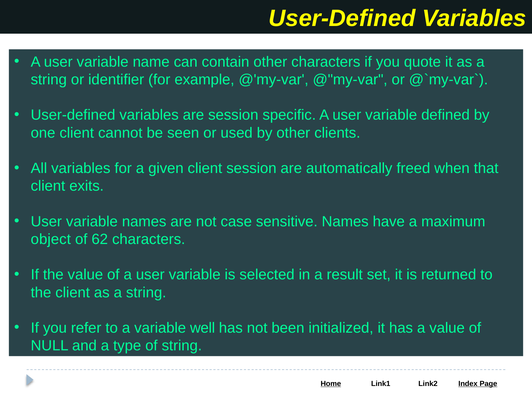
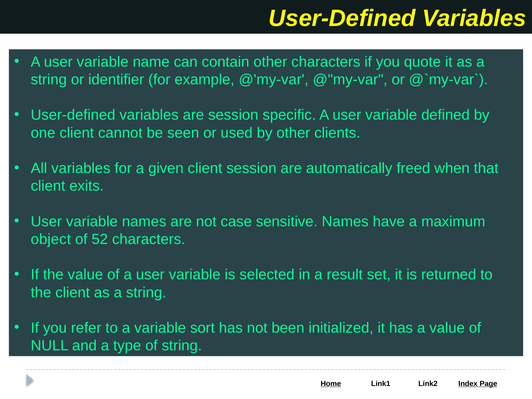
62: 62 -> 52 (100, 239)
well: well -> sort (202, 328)
